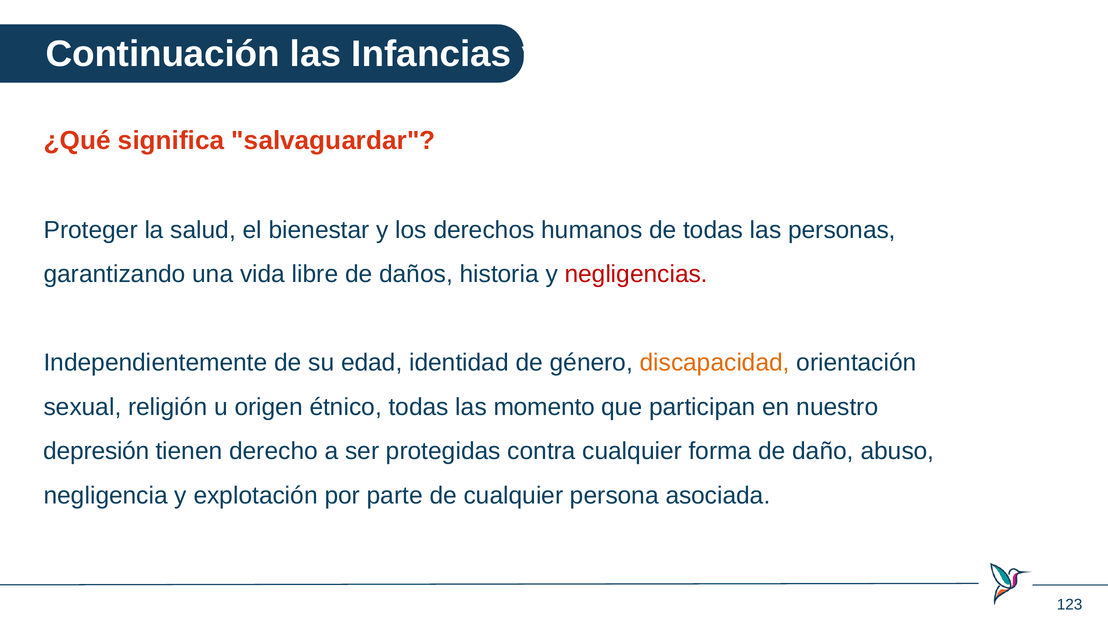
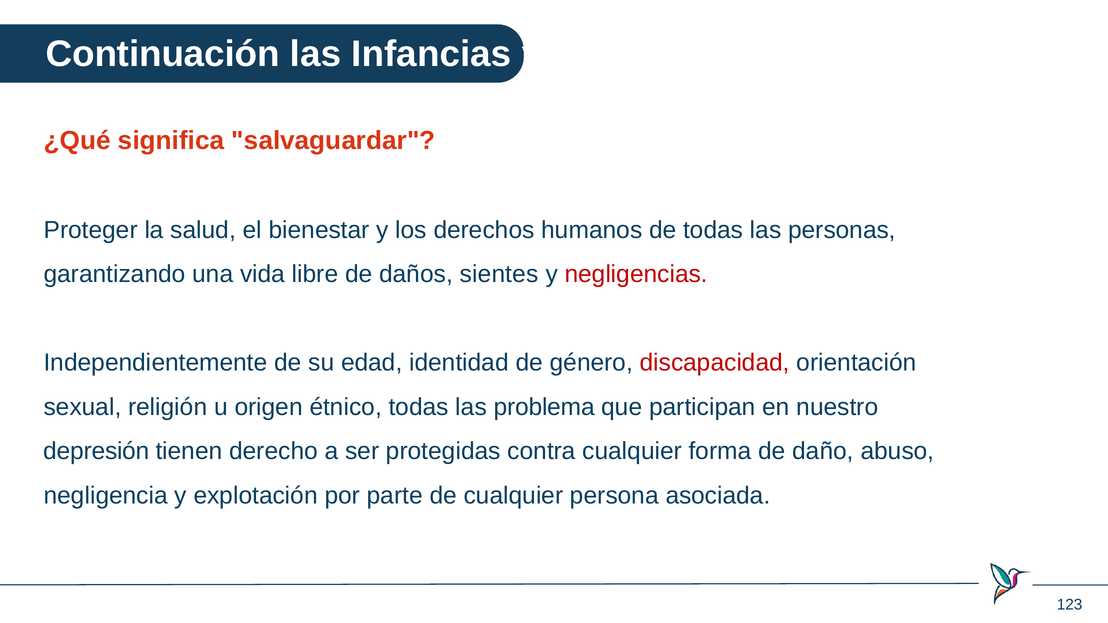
historia: historia -> sientes (499, 274)
discapacidad colour: orange -> red (715, 363)
momento: momento -> problema (544, 407)
